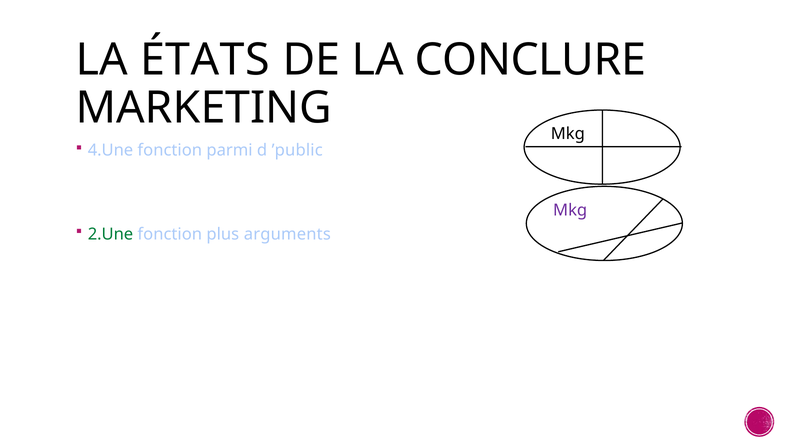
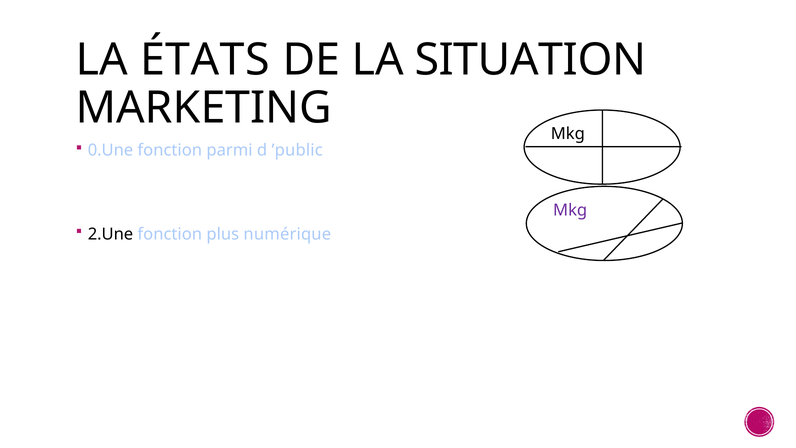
CONCLURE: CONCLURE -> SITUATION (530, 60)
4.Une: 4.Une -> 0.Une (110, 150)
2.Une colour: green -> black (110, 234)
arguments: arguments -> numérique (287, 234)
